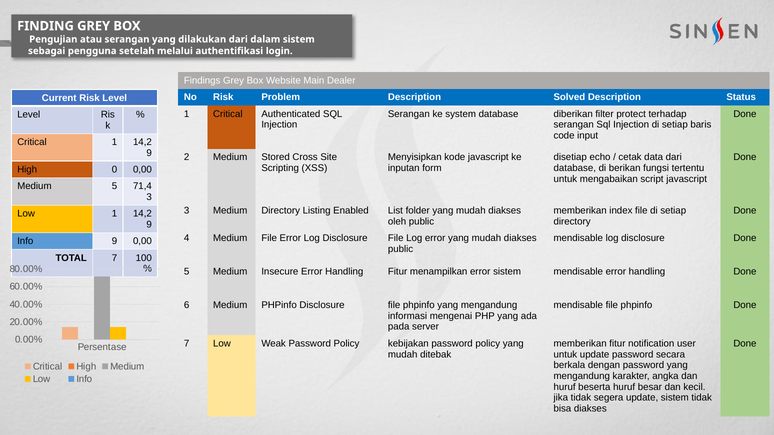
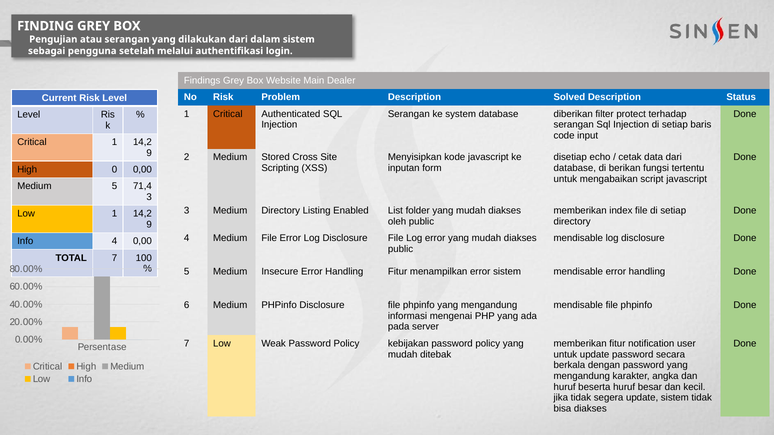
Info 9: 9 -> 4 (115, 241)
